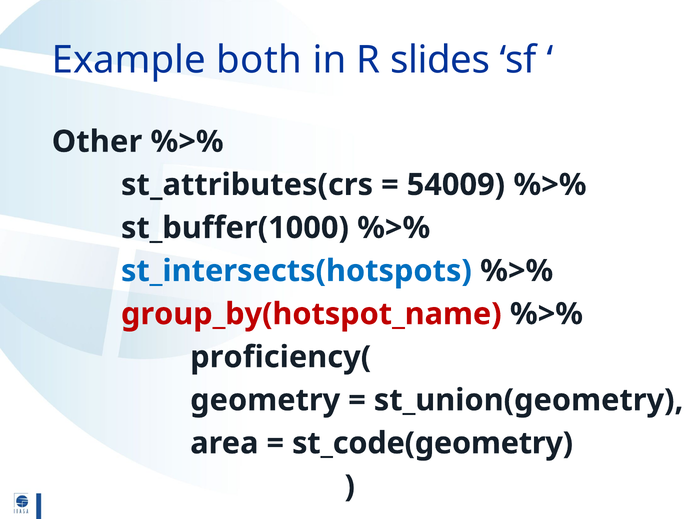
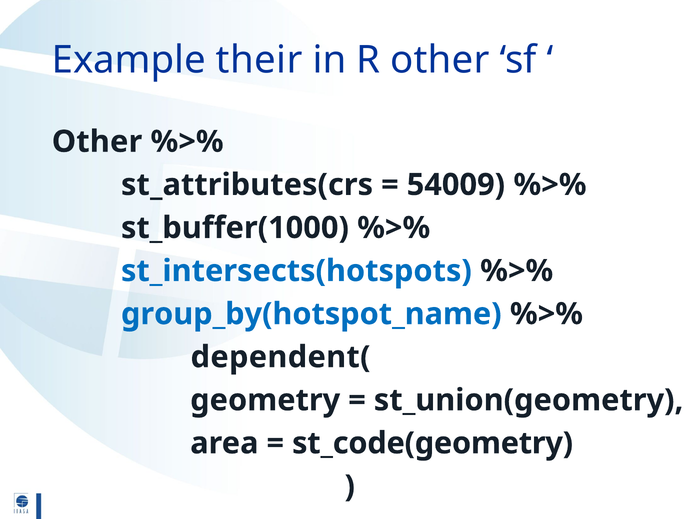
both: both -> their (259, 60)
R slides: slides -> other (440, 60)
group_by(hotspot_name colour: red -> blue (311, 314)
proficiency(: proficiency( -> dependent( (281, 357)
